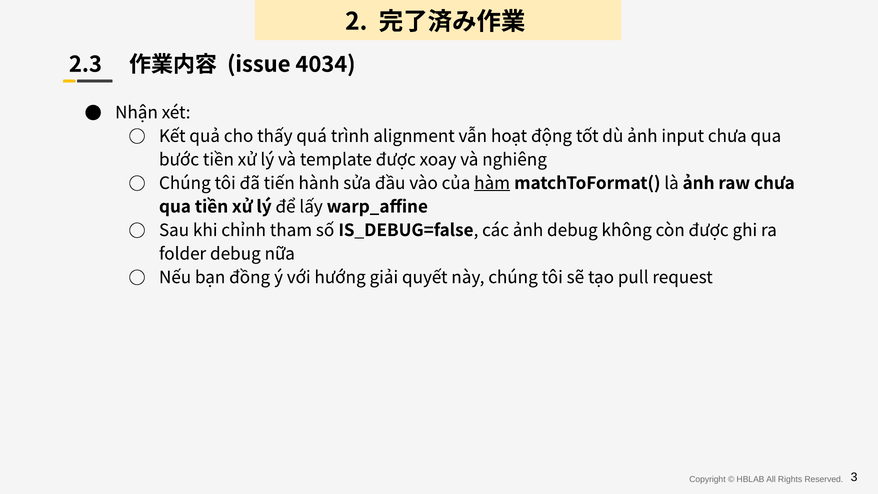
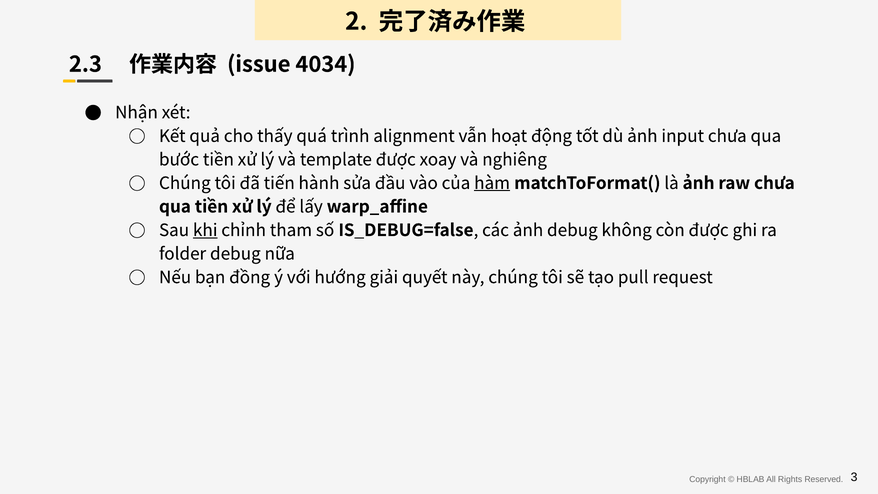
khi underline: none -> present (205, 230)
